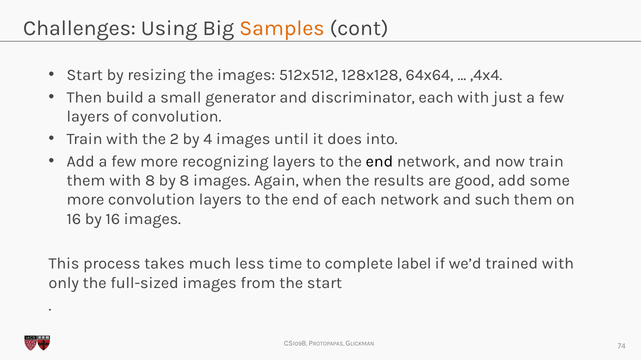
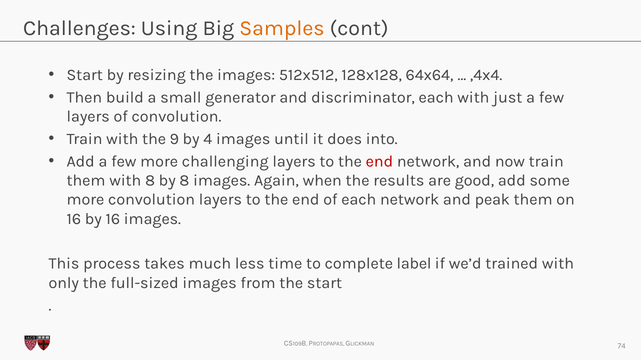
2: 2 -> 9 (174, 139)
recognizing: recognizing -> challenging (225, 162)
end colour: black -> red (379, 162)
such: such -> peak (492, 200)
